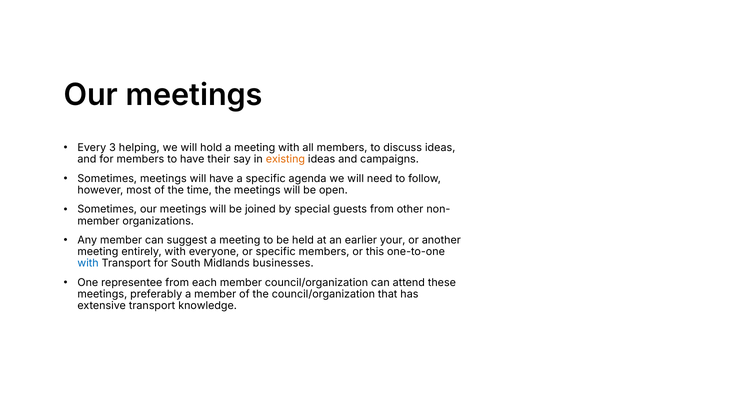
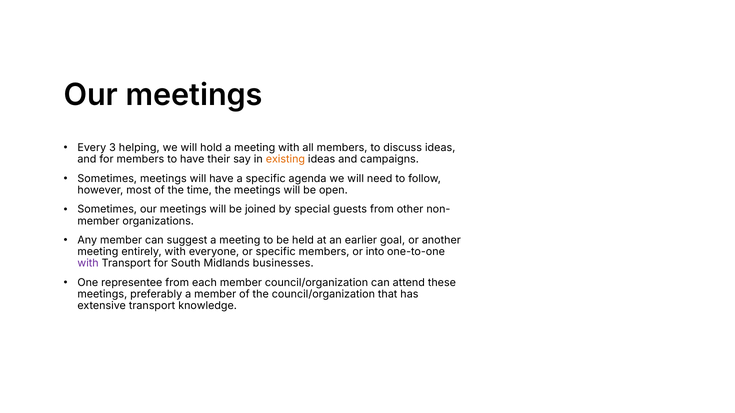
your: your -> goal (393, 240)
this: this -> into (375, 252)
with colour: blue -> purple (88, 264)
